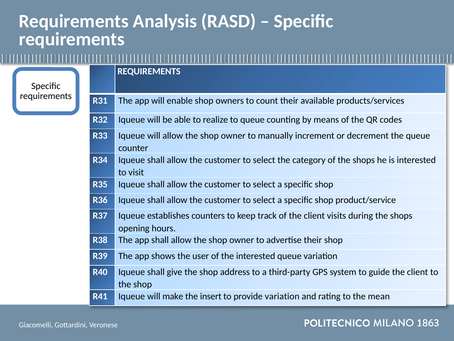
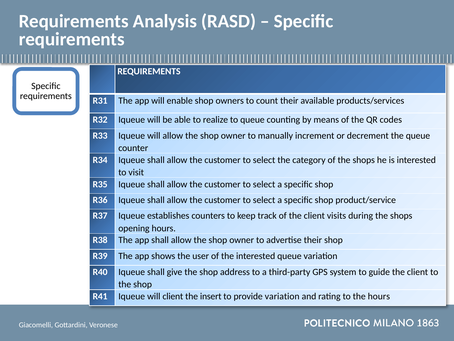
will make: make -> client (173, 296)
the mean: mean -> hours (379, 296)
